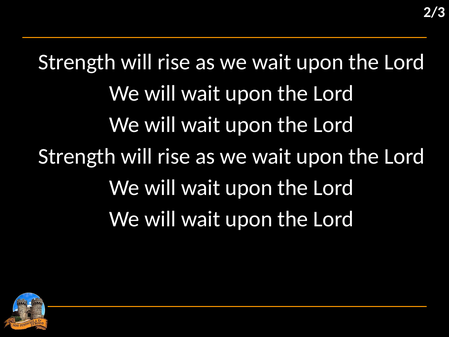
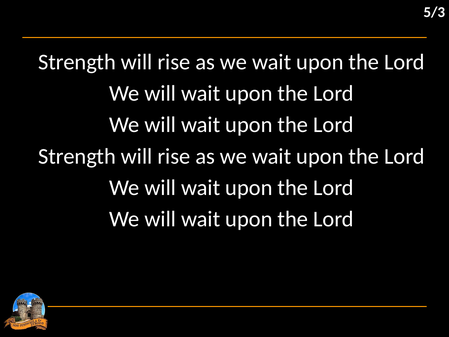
2/3: 2/3 -> 5/3 (434, 12)
